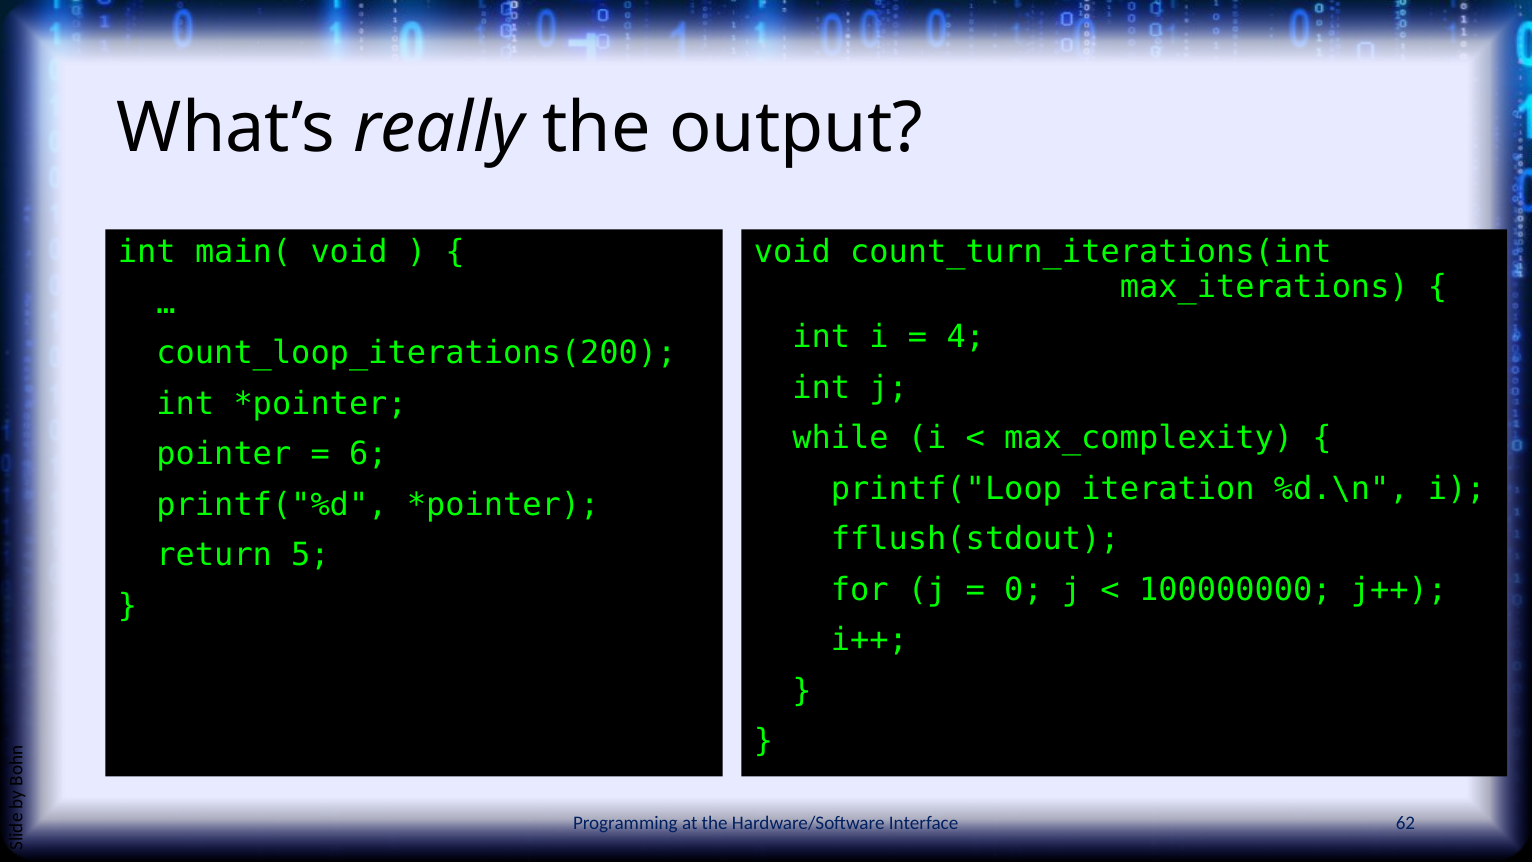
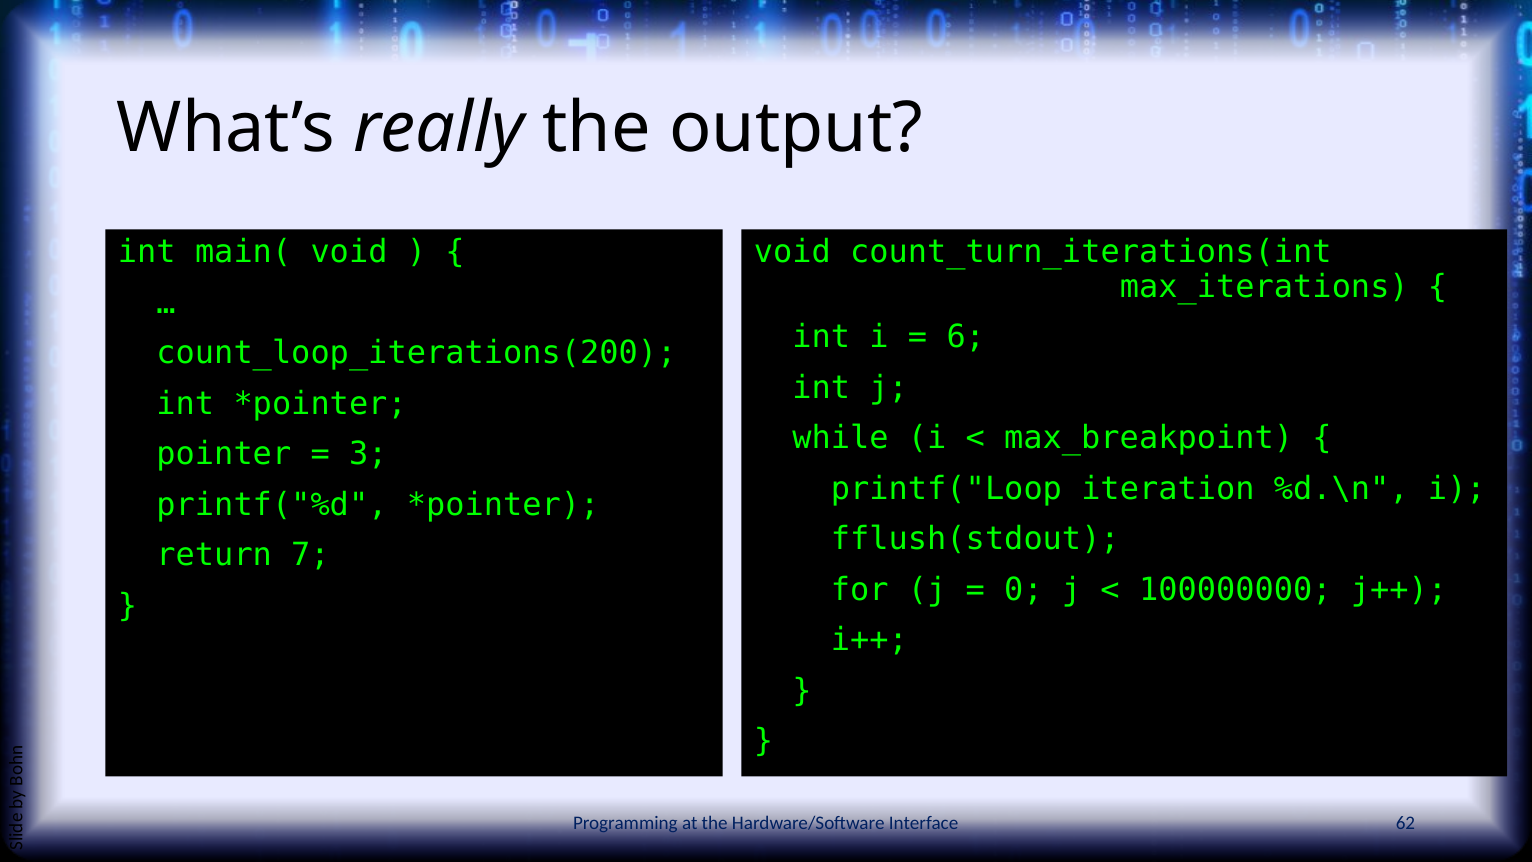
4: 4 -> 6 (966, 337)
max_complexity: max_complexity -> max_breakpoint (1149, 438)
6: 6 -> 3 (368, 454)
5: 5 -> 7 (310, 555)
